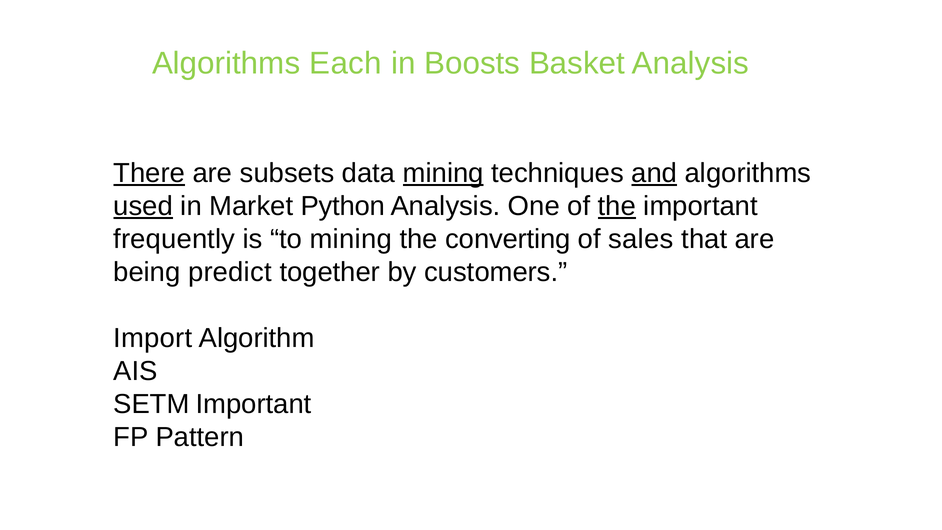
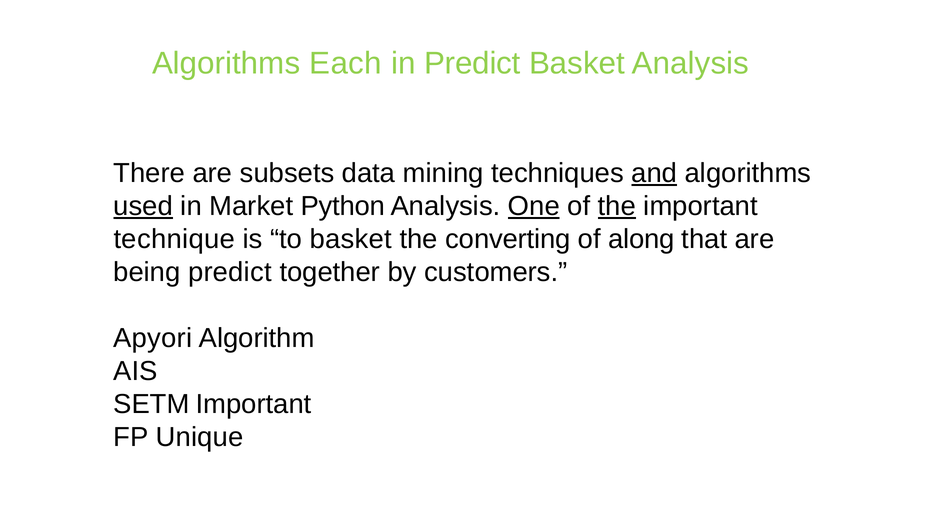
in Boosts: Boosts -> Predict (472, 63)
There underline: present -> none (149, 173)
mining underline: present -> none (443, 173)
One underline: none -> present (534, 206)
frequently: frequently -> technique (174, 239)
to mining: mining -> basket (351, 239)
sales: sales -> along (641, 239)
Import: Import -> Apyori (153, 338)
Pattern: Pattern -> Unique (200, 437)
